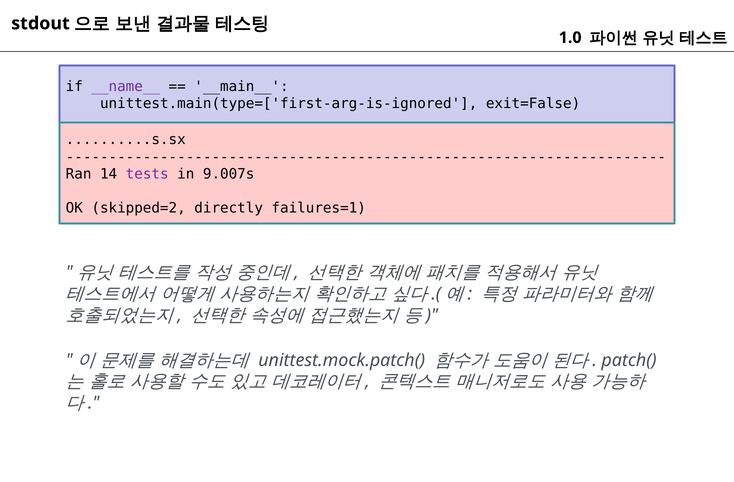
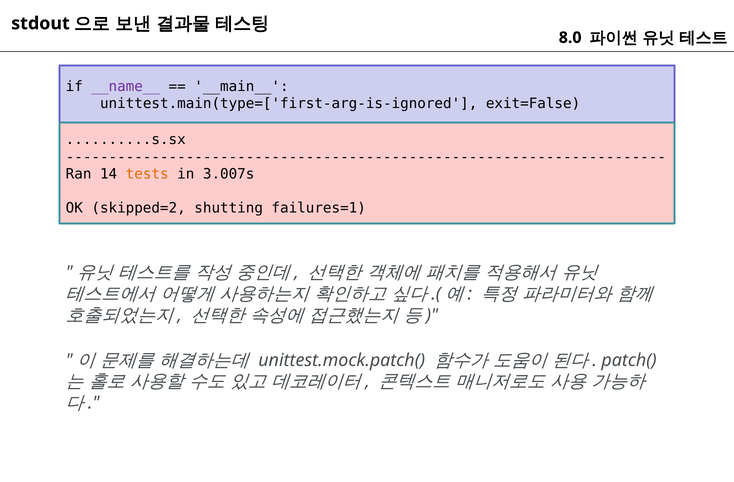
1.0: 1.0 -> 8.0 (570, 38)
tests colour: purple -> orange (147, 174)
9.007s: 9.007s -> 3.007s (229, 174)
directly: directly -> shutting (229, 208)
